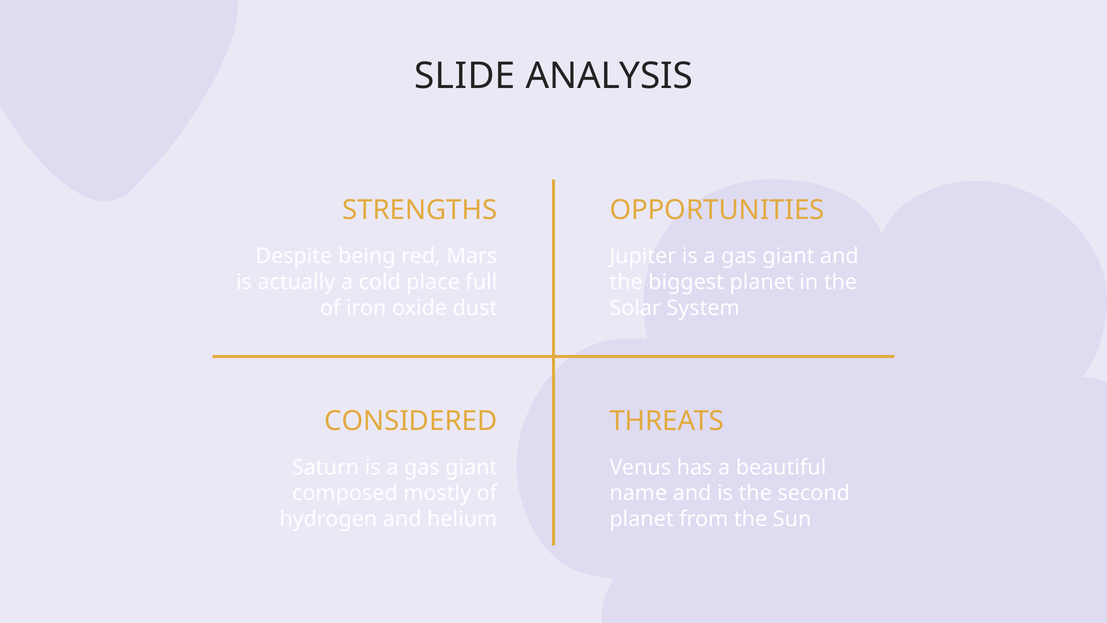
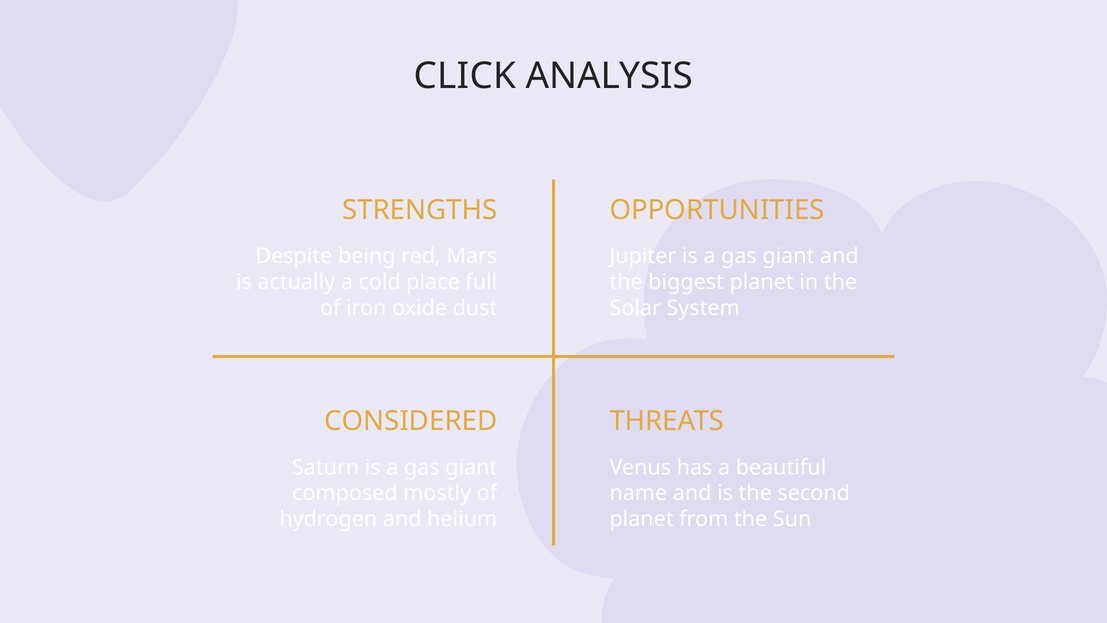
SLIDE: SLIDE -> CLICK (465, 76)
